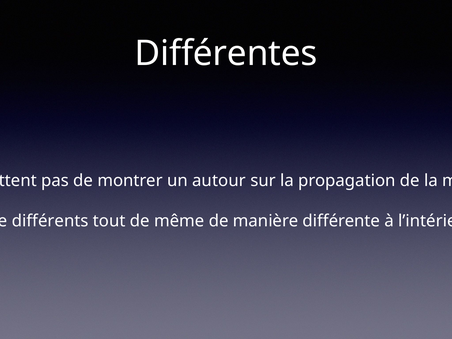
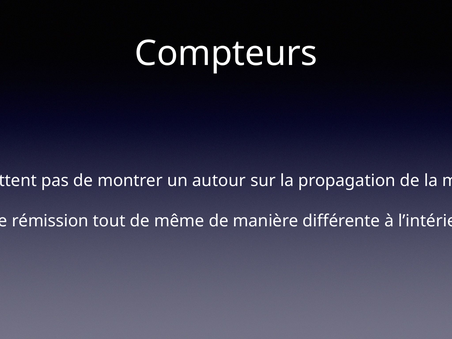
Différentes: Différentes -> Compteurs (226, 53)
différents: différents -> rémission (50, 221)
